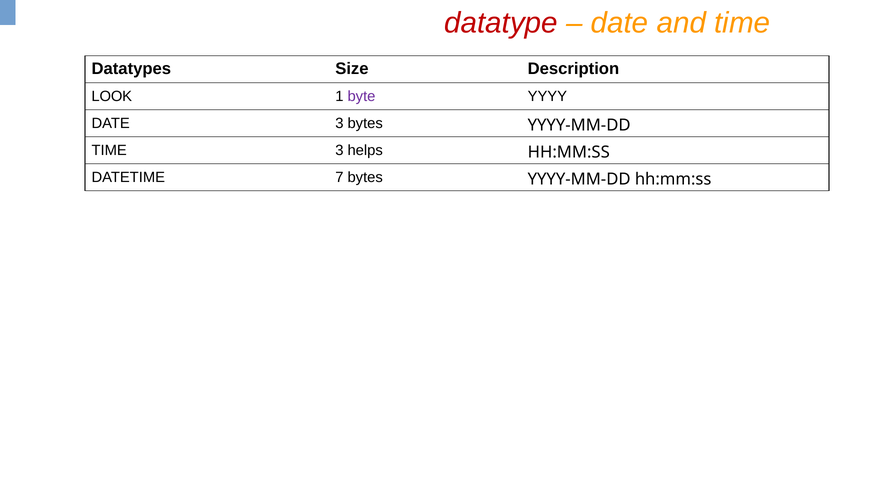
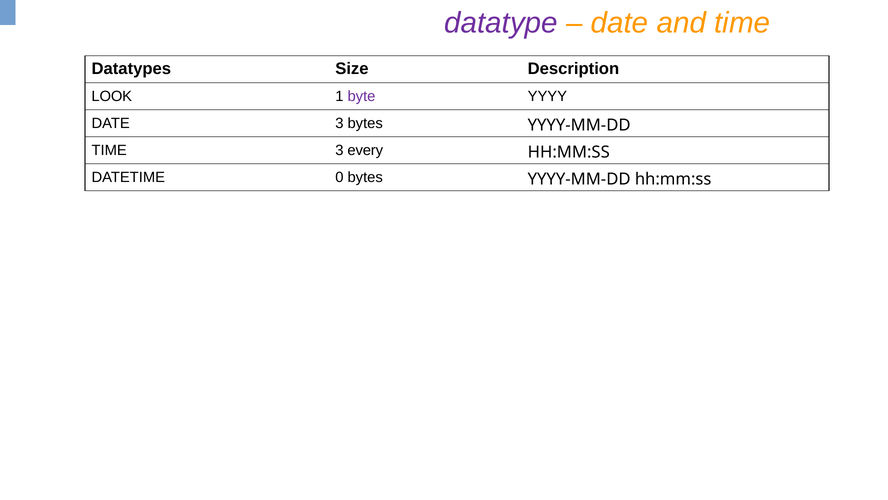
datatype colour: red -> purple (501, 23)
helps: helps -> every (365, 150)
7: 7 -> 0 (339, 177)
